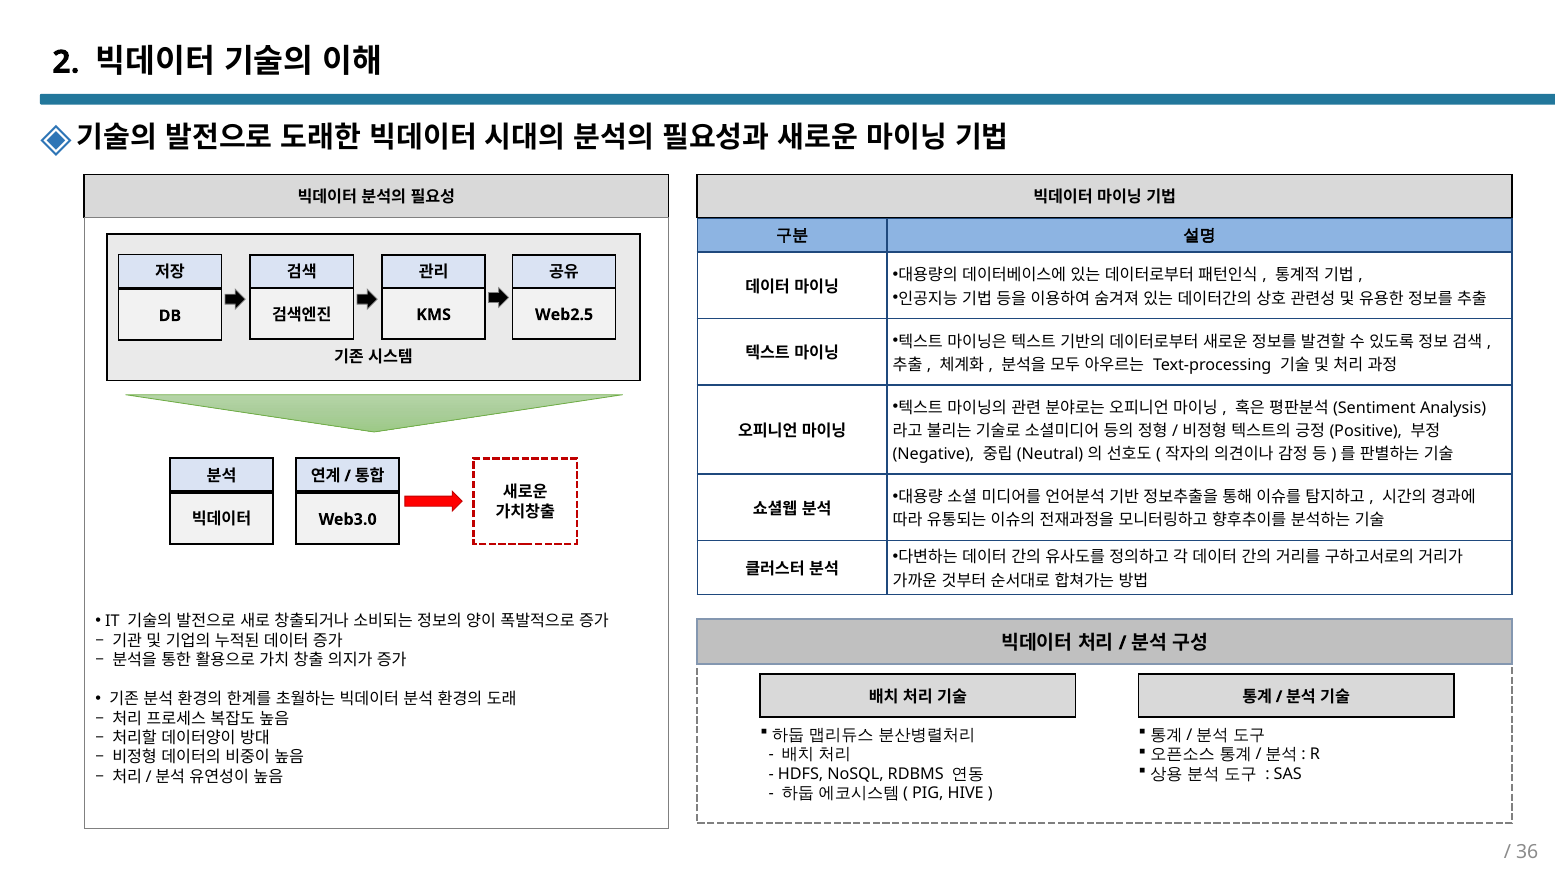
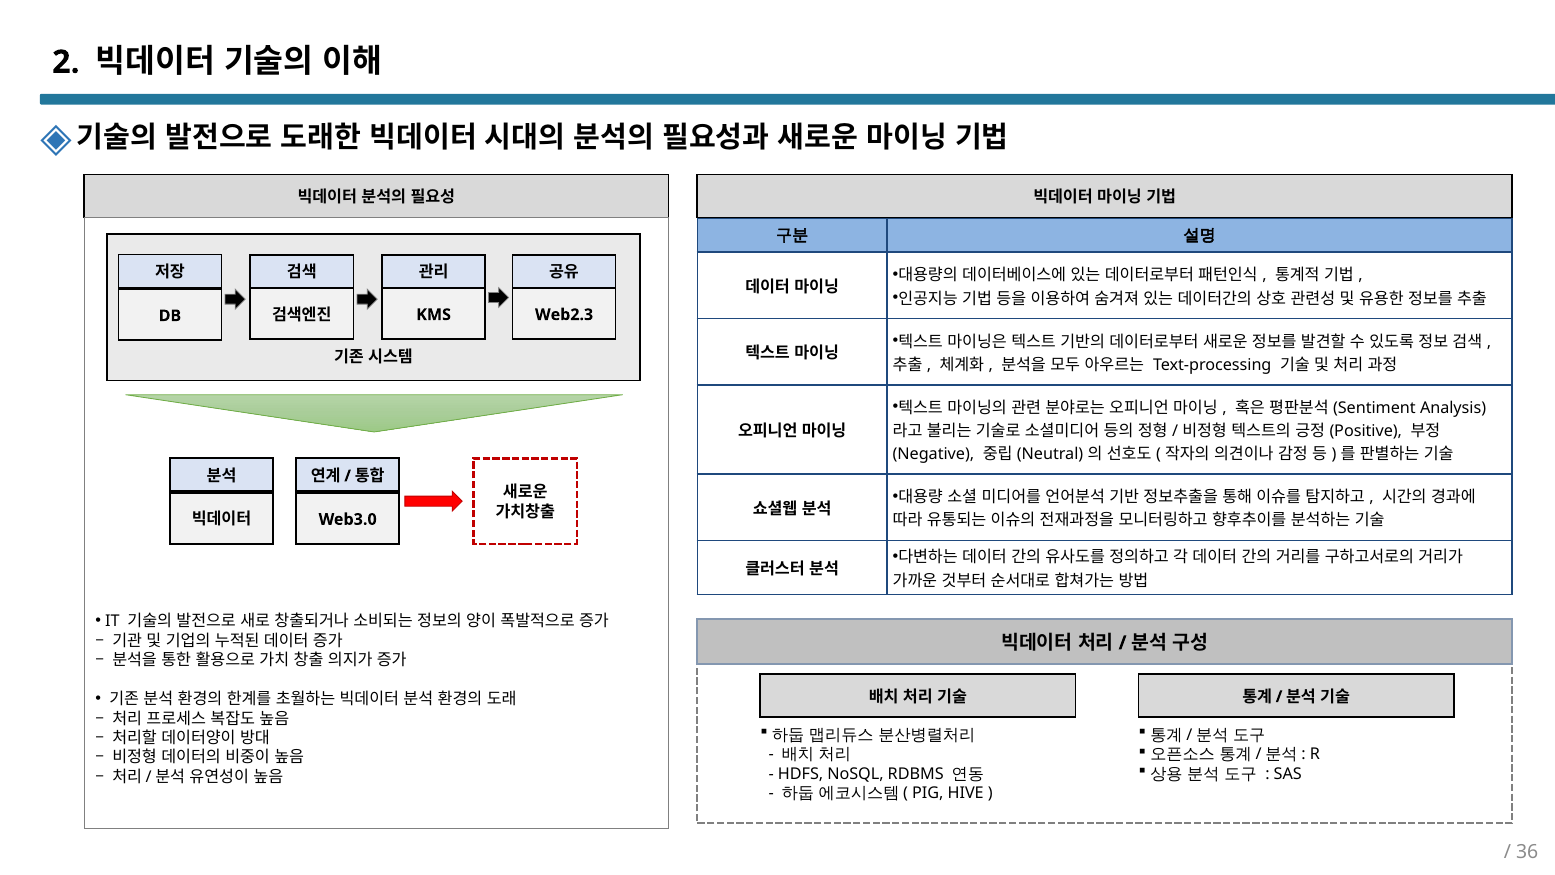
Web2.5: Web2.5 -> Web2.3 (564, 315)
